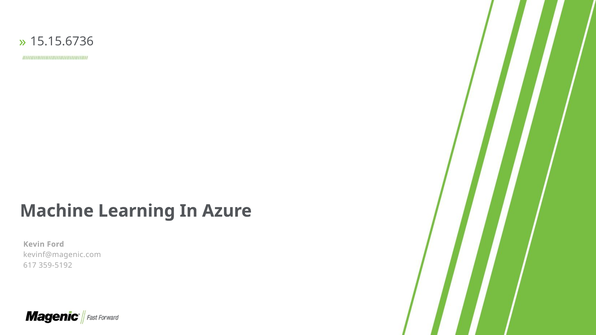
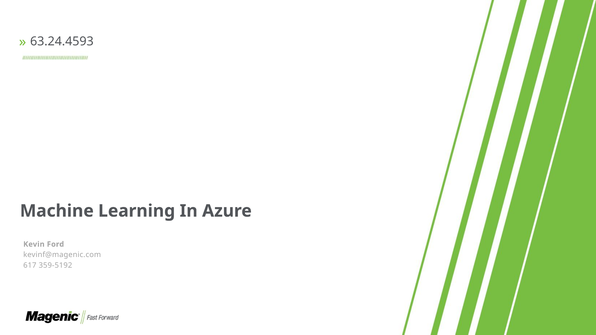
15.15.6736: 15.15.6736 -> 63.24.4593 (62, 42)
